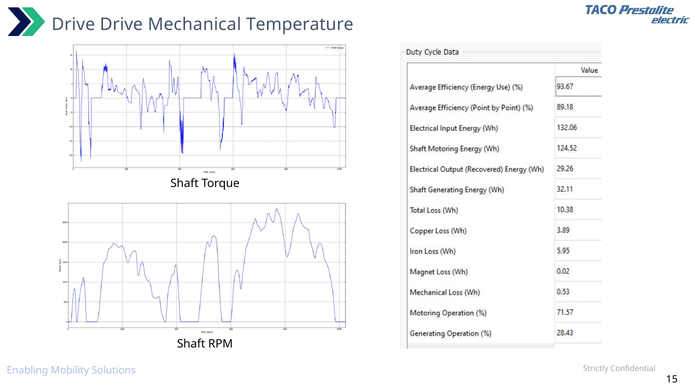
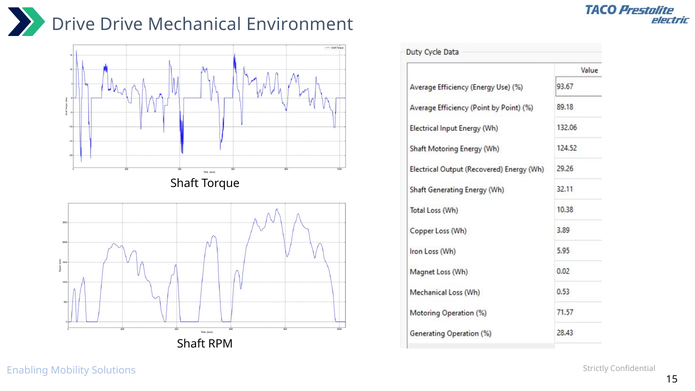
Temperature: Temperature -> Environment (300, 25)
